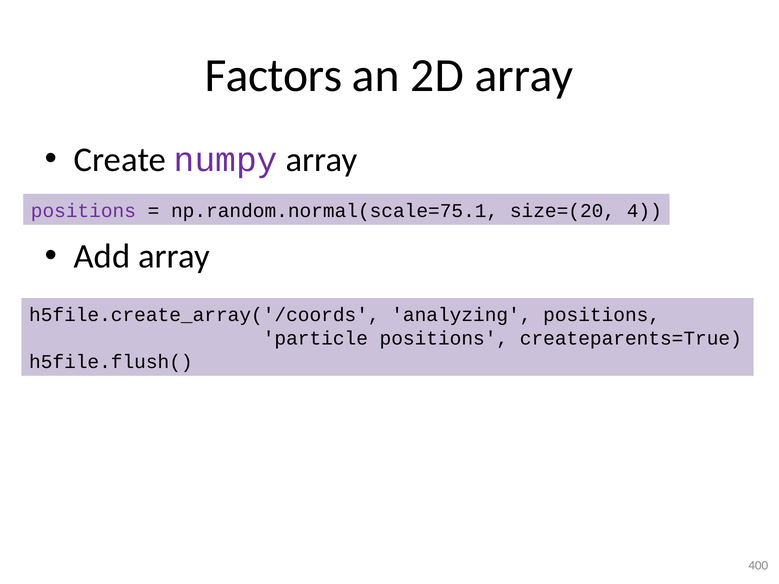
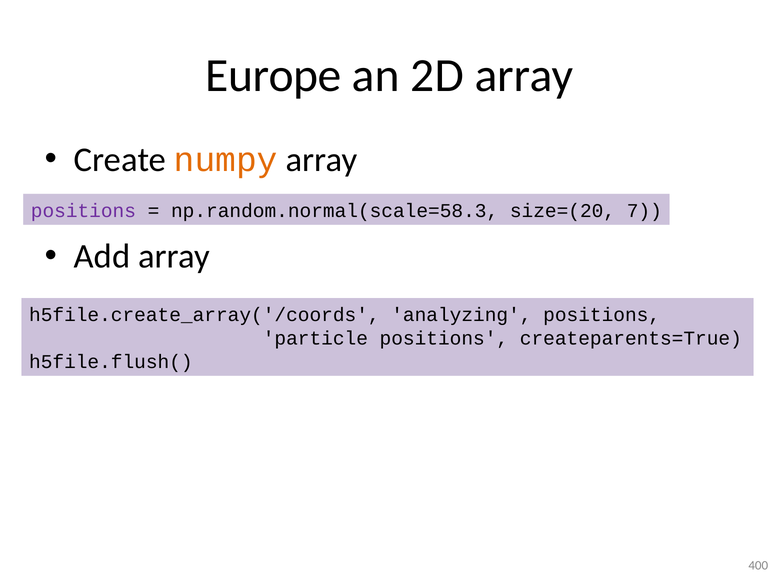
Factors: Factors -> Europe (274, 75)
numpy colour: purple -> orange (226, 160)
np.random.normal(scale=75.1: np.random.normal(scale=75.1 -> np.random.normal(scale=58.3 (335, 211)
4: 4 -> 7 (644, 211)
